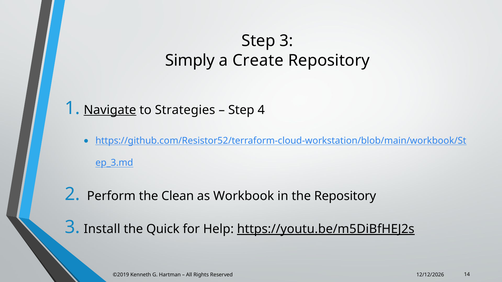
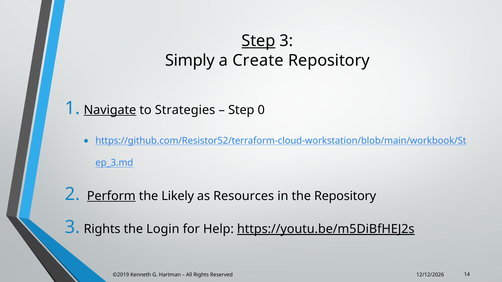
Step underline: none -> present (258, 41)
4: 4 -> 0 (261, 110)
Perform underline: none -> present (111, 196)
Clean: Clean -> Likely (178, 196)
Workbook: Workbook -> Resources (244, 196)
3 Install: Install -> Rights (102, 229)
Quick: Quick -> Login (163, 229)
